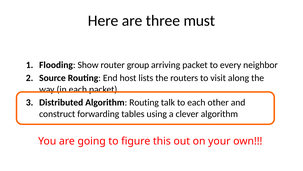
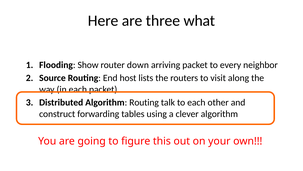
must: must -> what (199, 21)
group: group -> down (138, 65)
